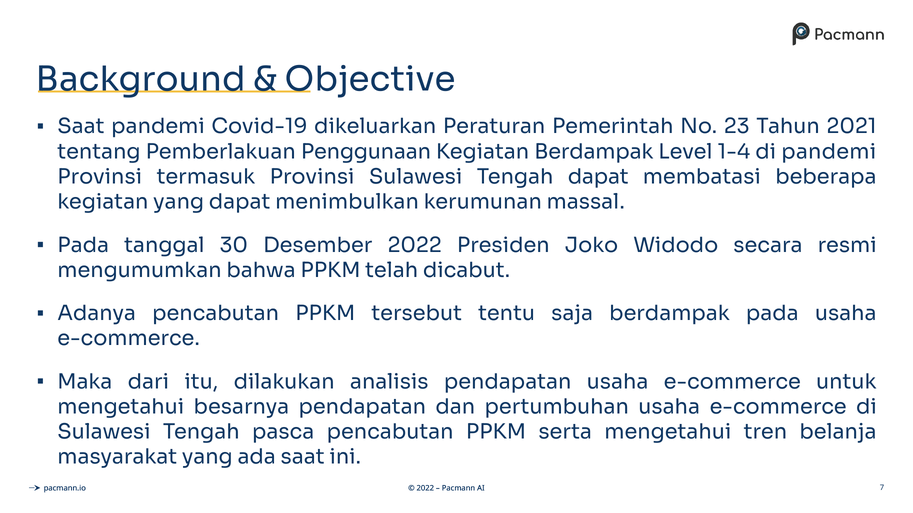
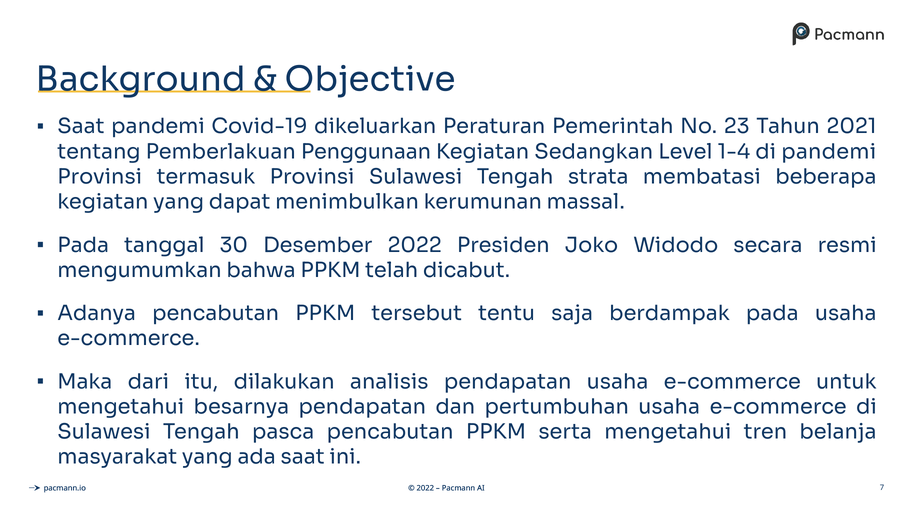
Kegiatan Berdampak: Berdampak -> Sedangkan (594, 152)
Tengah dapat: dapat -> strata (598, 177)
